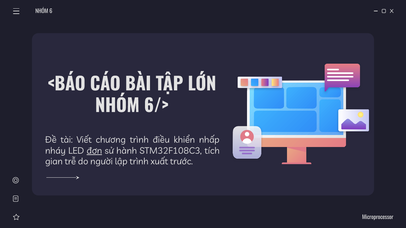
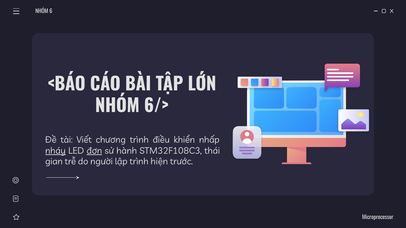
nháy underline: none -> present (55, 151)
tích: tích -> thái (212, 151)
xuất: xuất -> hiện (159, 162)
